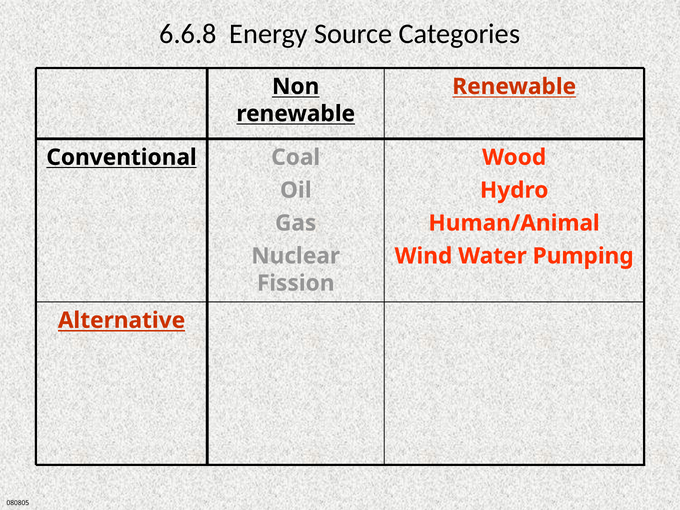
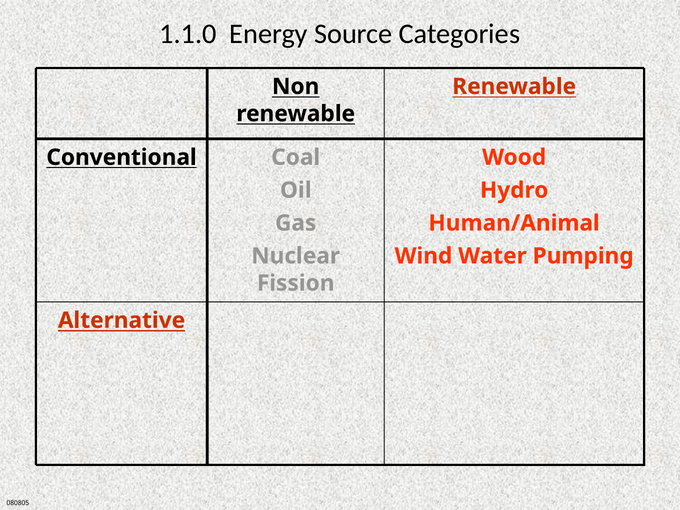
6.6.8: 6.6.8 -> 1.1.0 (188, 34)
